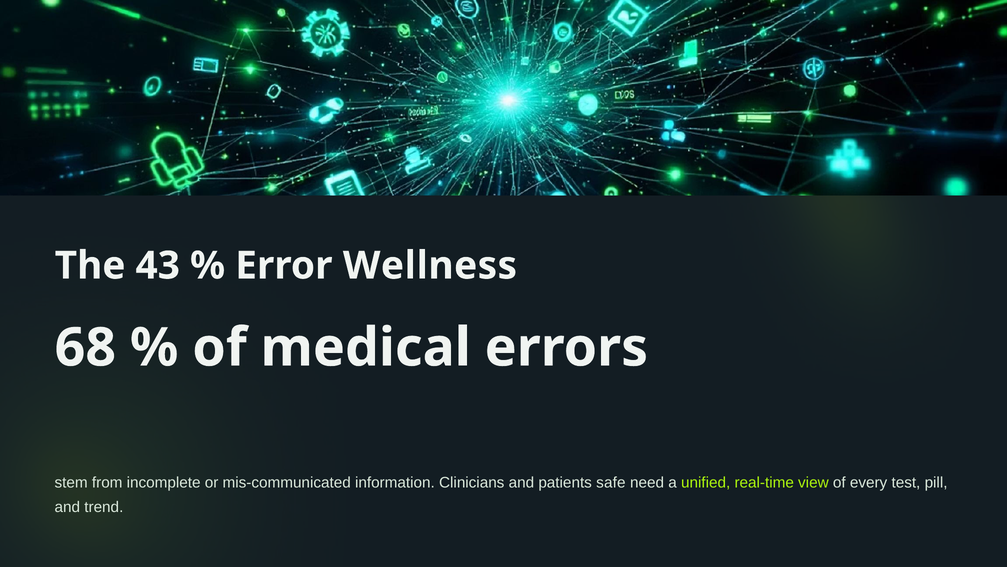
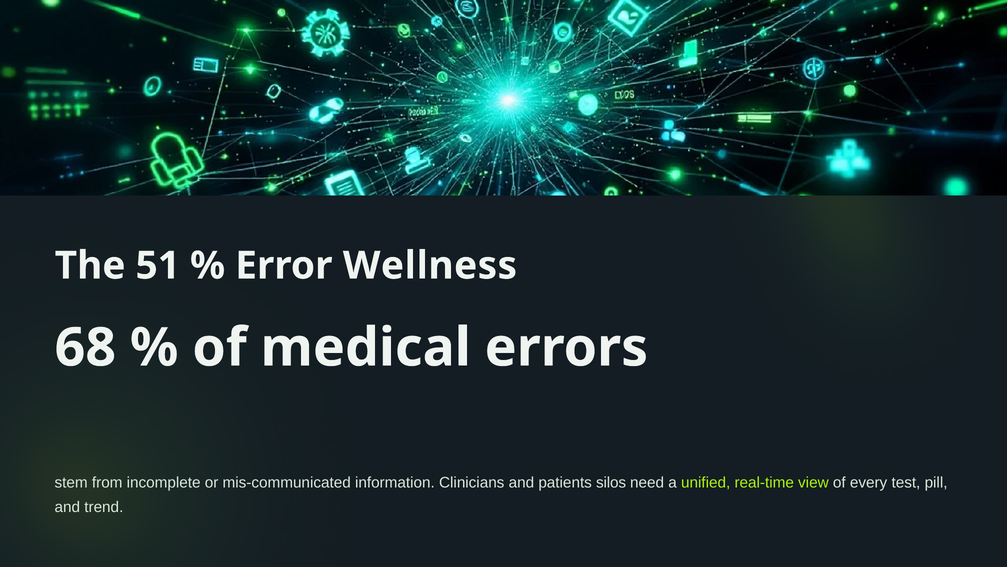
43: 43 -> 51 (158, 265)
safe: safe -> silos (611, 482)
